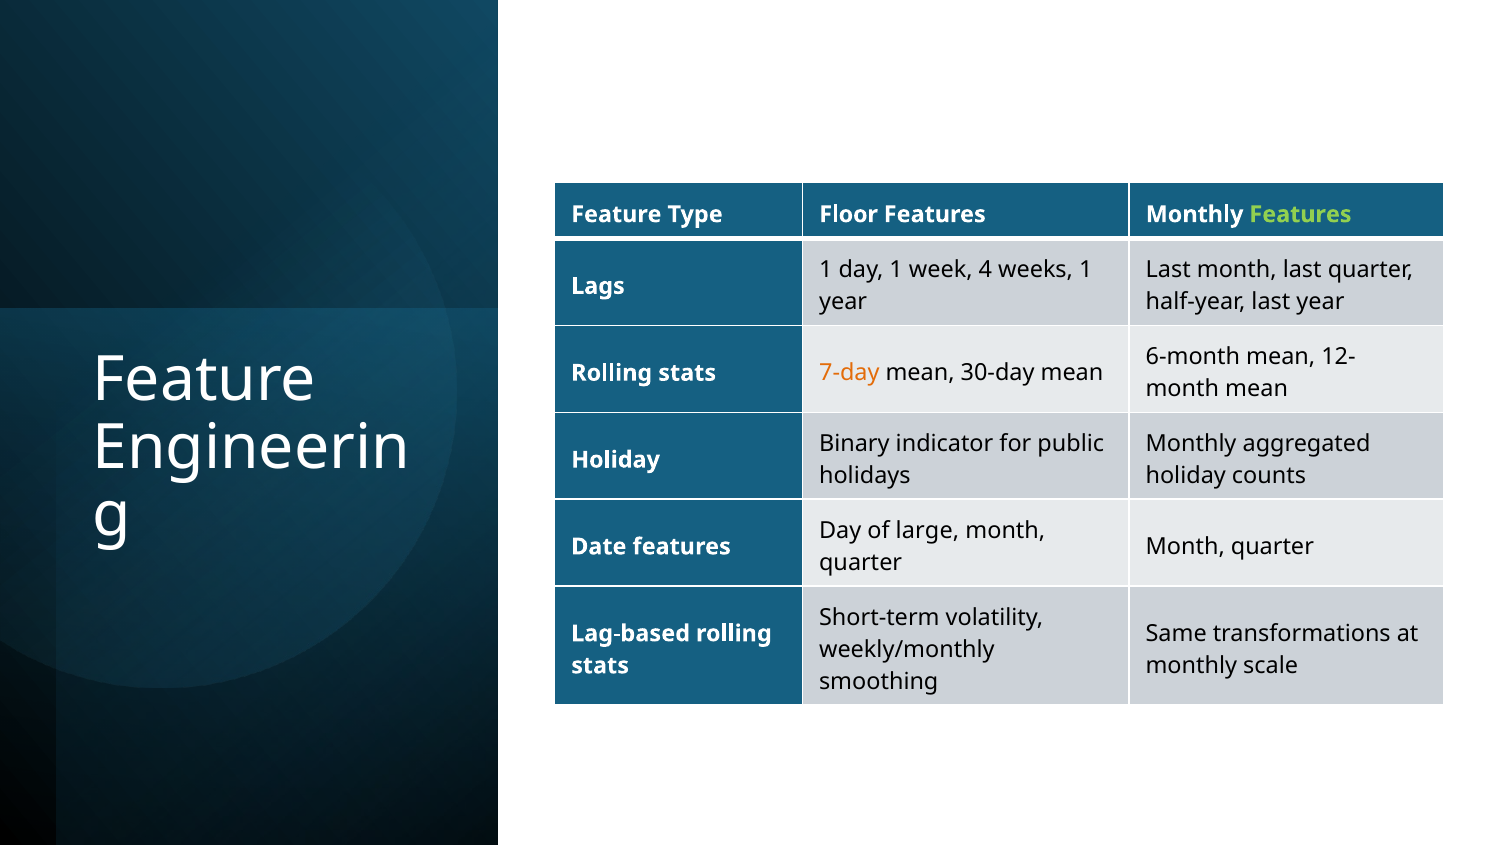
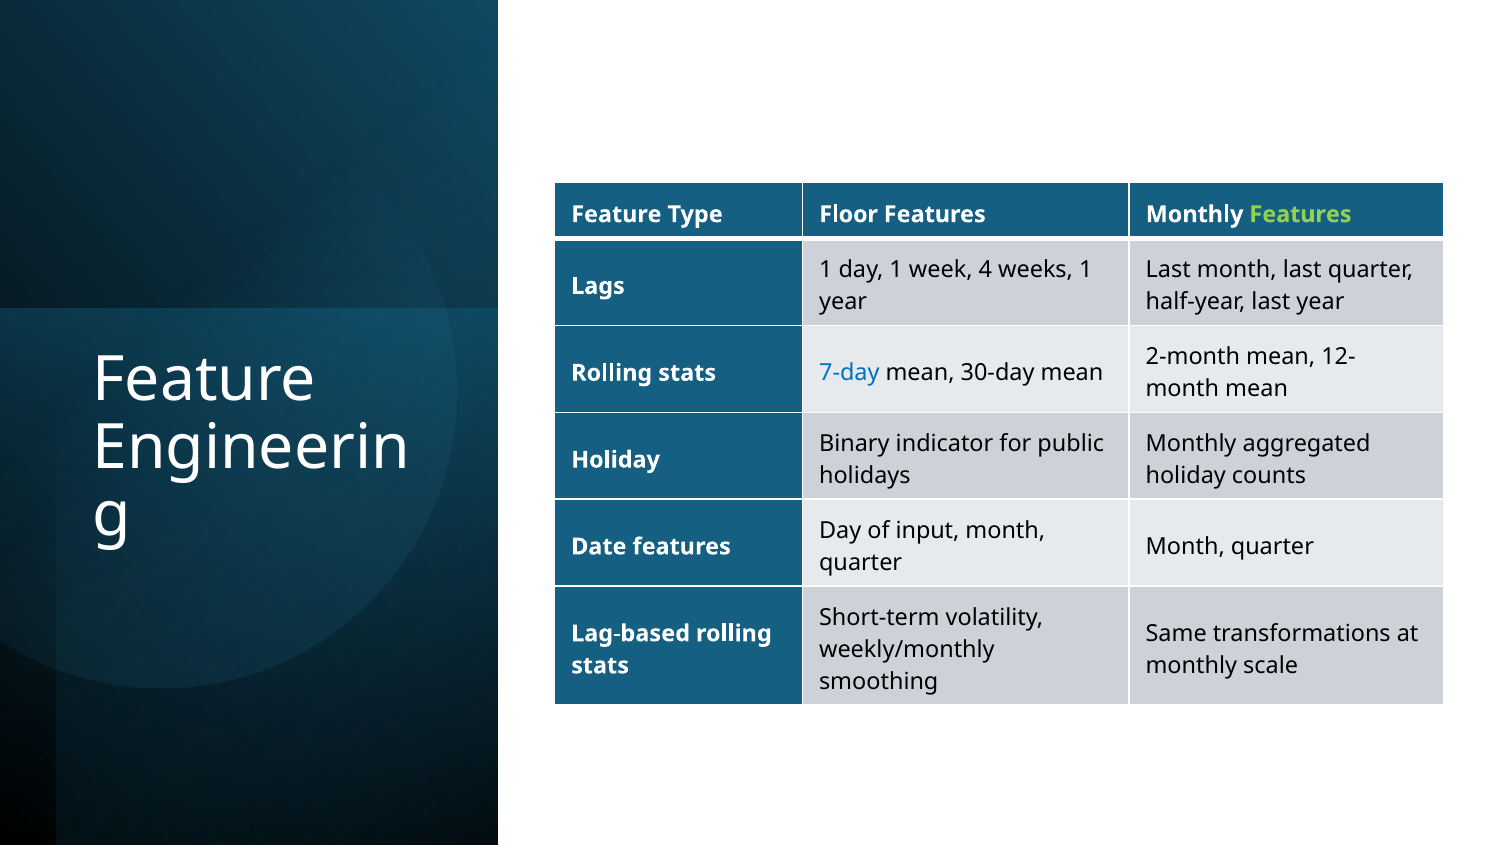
6-month: 6-month -> 2-month (1193, 357)
7-day colour: orange -> blue (849, 373)
large: large -> input (928, 530)
